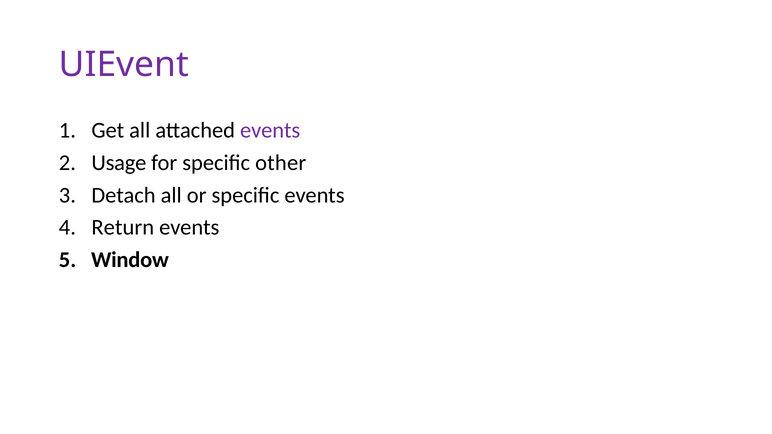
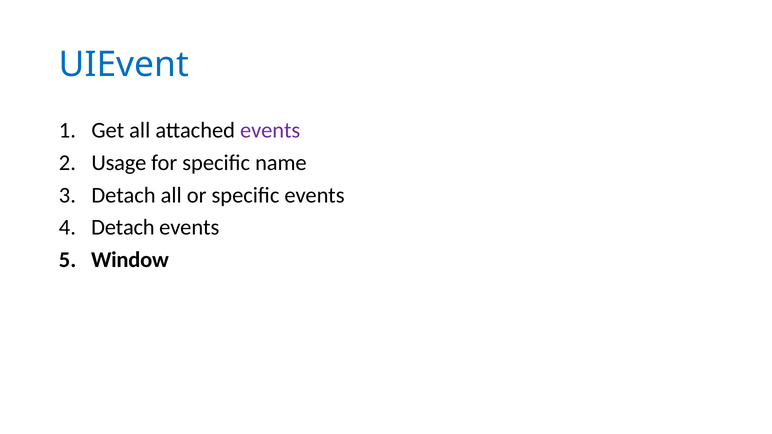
UIEvent colour: purple -> blue (124, 65)
other: other -> name (281, 163)
Return: Return -> Detach (123, 228)
